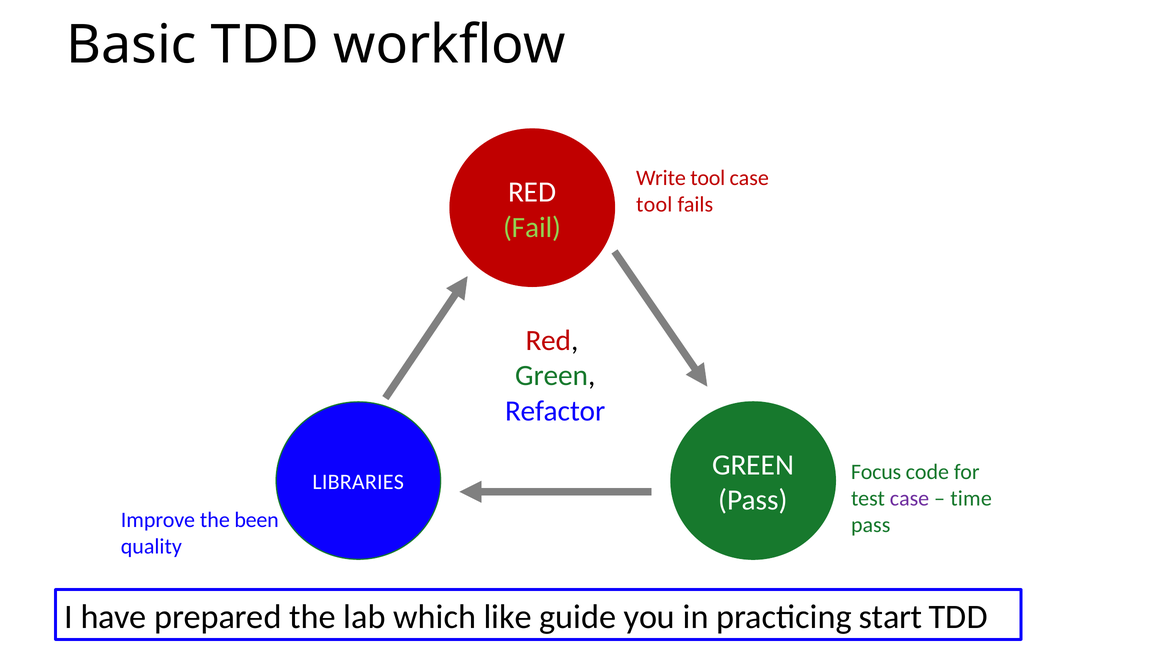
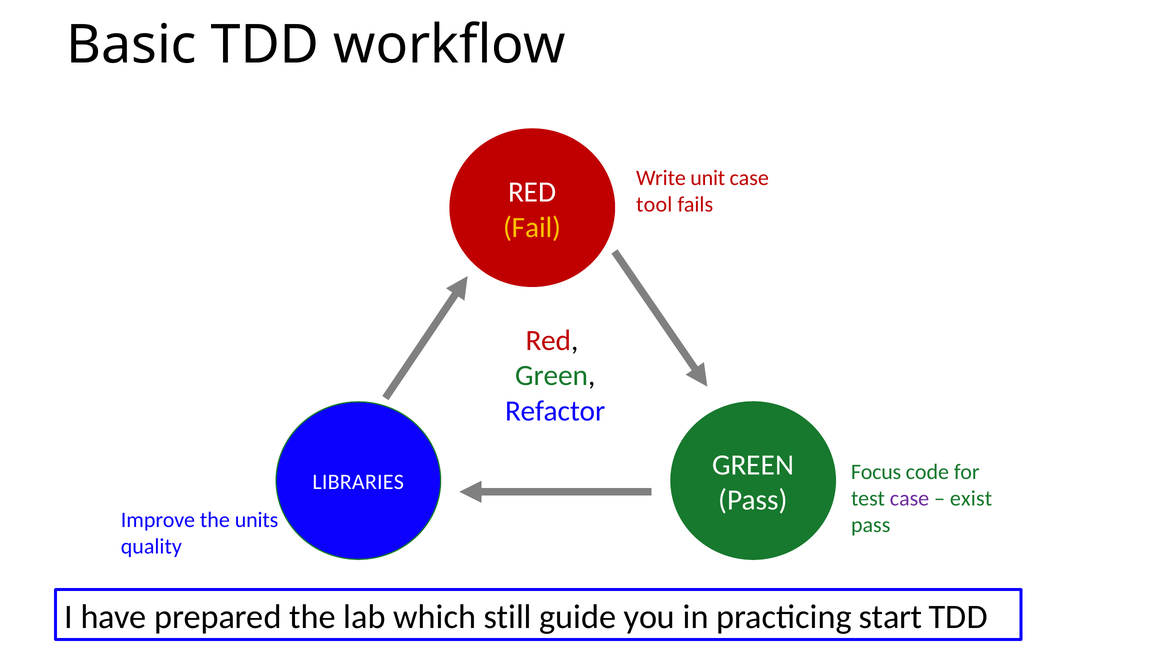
Write tool: tool -> unit (708, 178)
Fail colour: light green -> yellow (532, 227)
time: time -> exist (971, 498)
been: been -> units (257, 520)
like: like -> still (508, 617)
